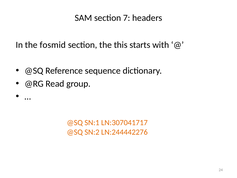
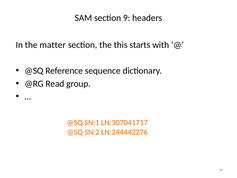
7: 7 -> 9 (127, 18)
fosmid: fosmid -> matter (53, 45)
